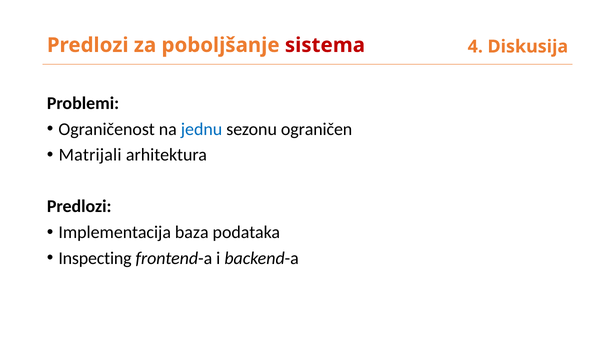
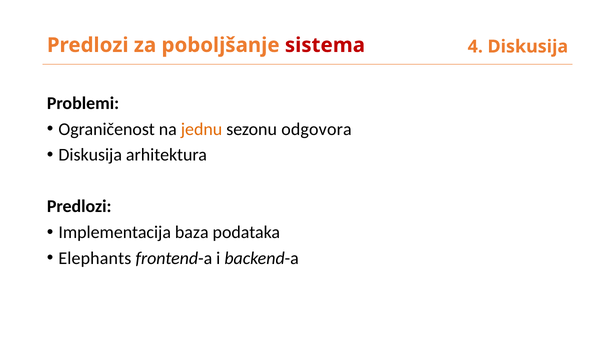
jednu colour: blue -> orange (202, 129)
ograničen: ograničen -> odgovora (316, 129)
Matrijali: Matrijali -> Diskusija (90, 155)
Inspecting: Inspecting -> Elephants (95, 258)
